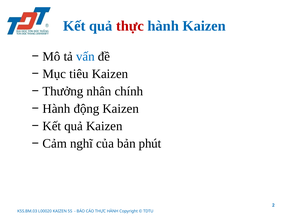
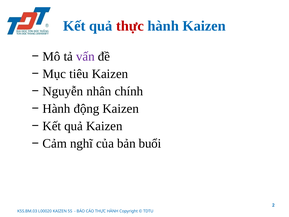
vấn colour: blue -> purple (85, 56)
Thưởng: Thưởng -> Nguyễn (63, 91)
phút: phút -> buổi (150, 143)
